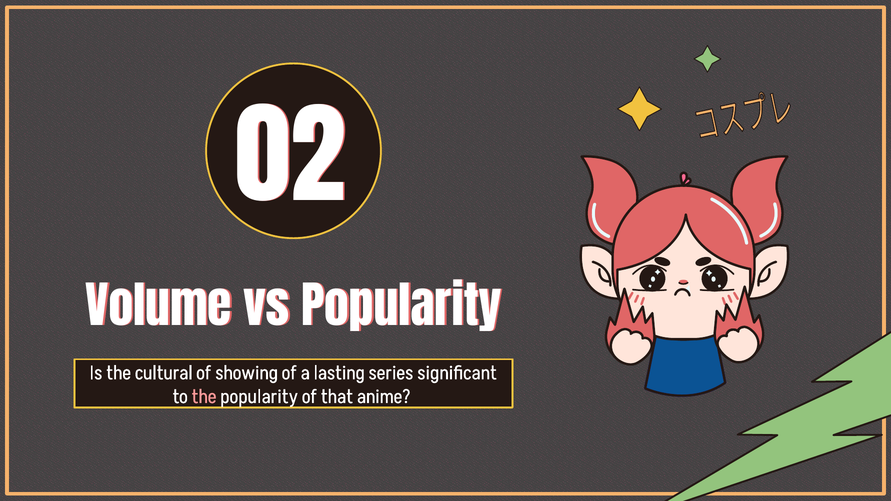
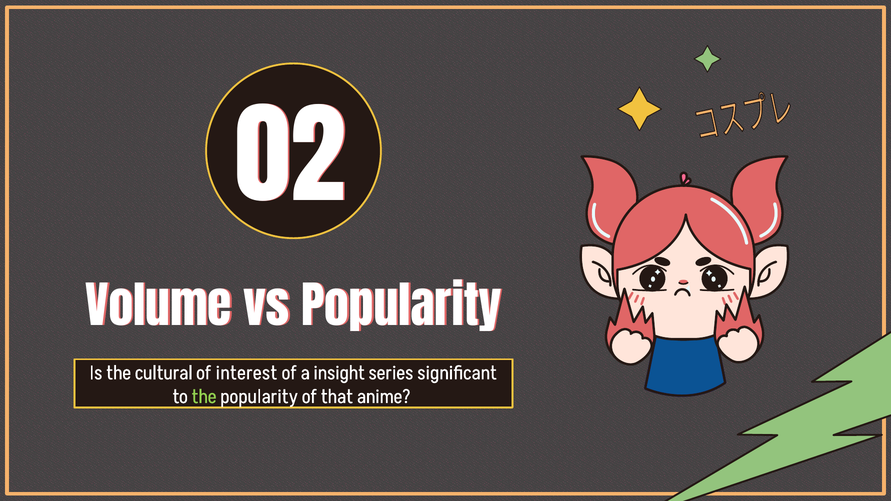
showing: showing -> interest (246, 373)
lasting: lasting -> insight (339, 373)
the colour: pink -> light green (204, 397)
